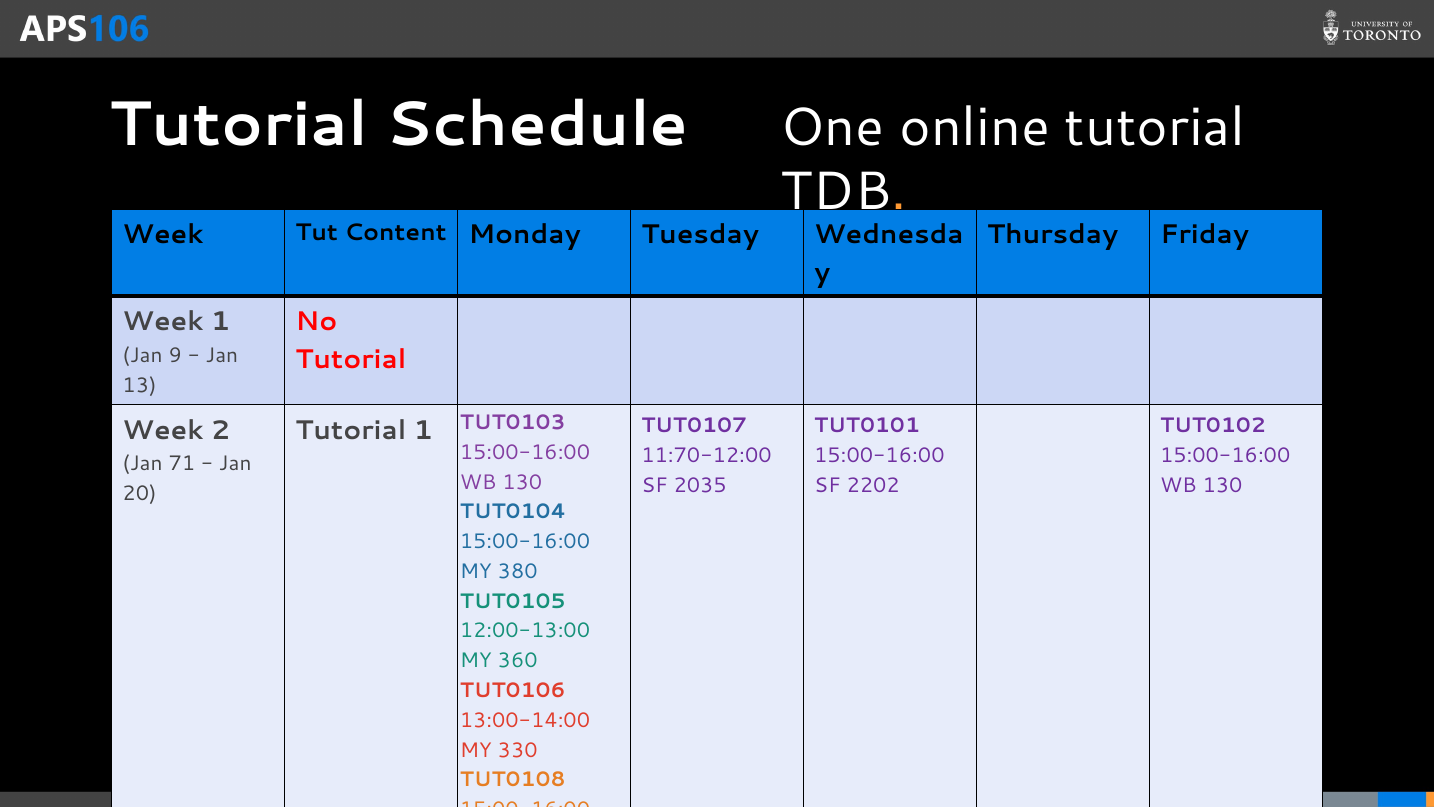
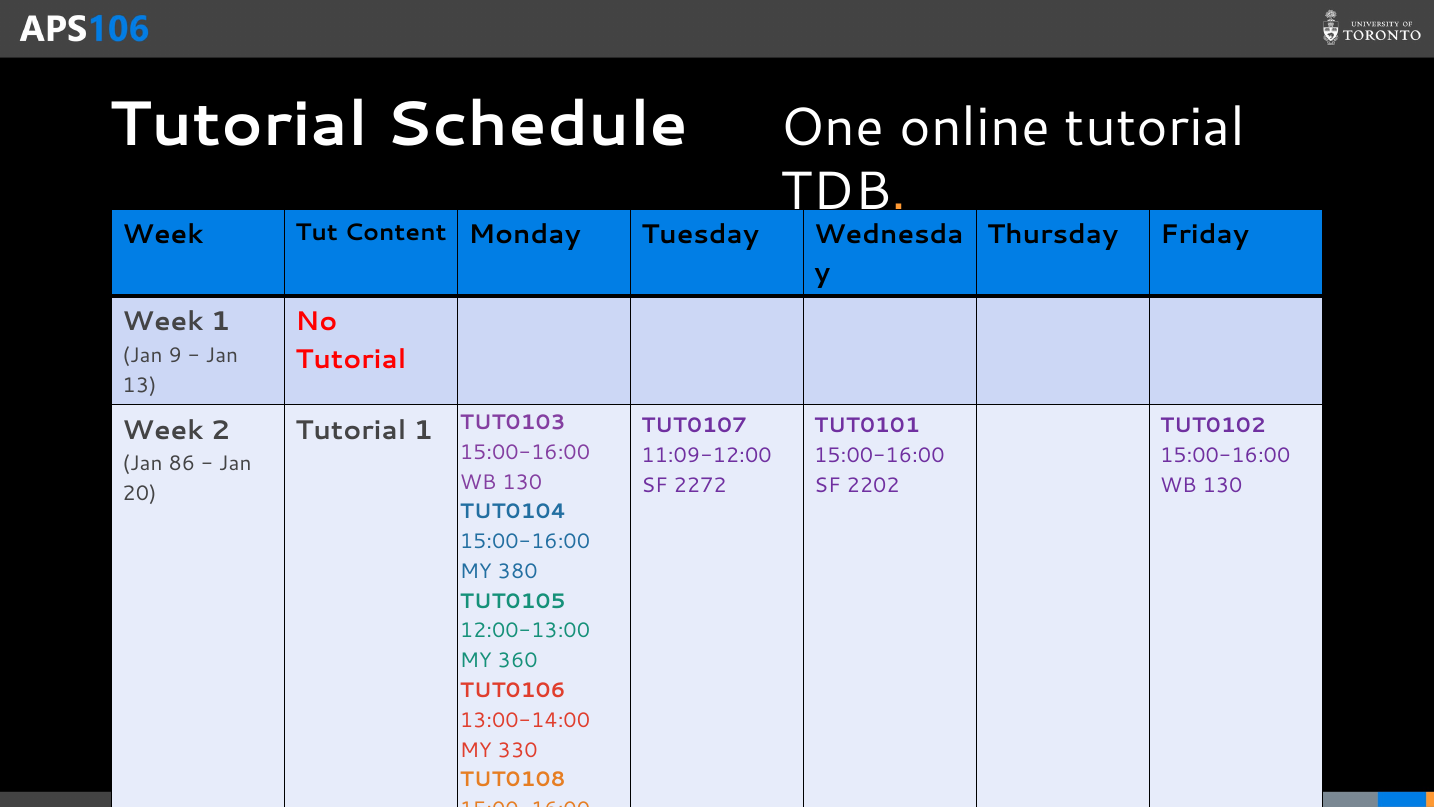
11:70-12:00: 11:70-12:00 -> 11:09-12:00 (706, 455)
71: 71 -> 86 (182, 464)
2035: 2035 -> 2272 (700, 485)
